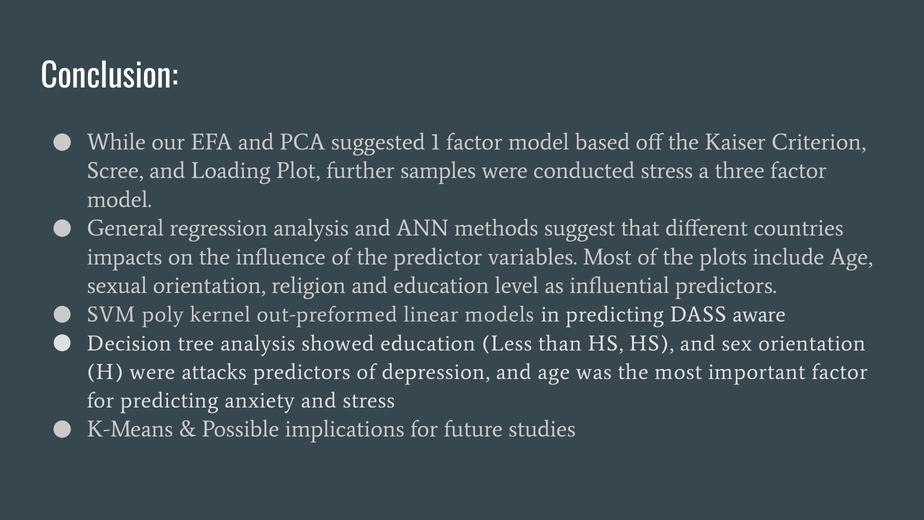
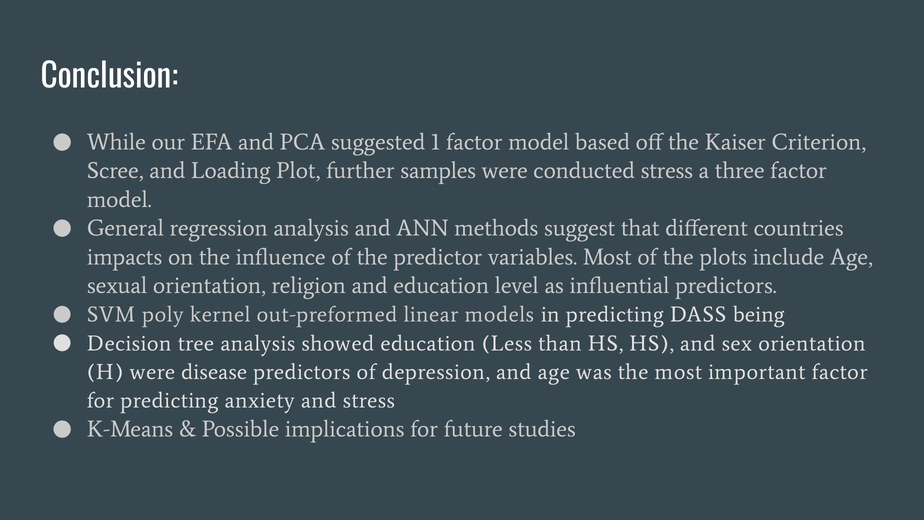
aware: aware -> being (759, 315)
attacks: attacks -> disease (214, 372)
